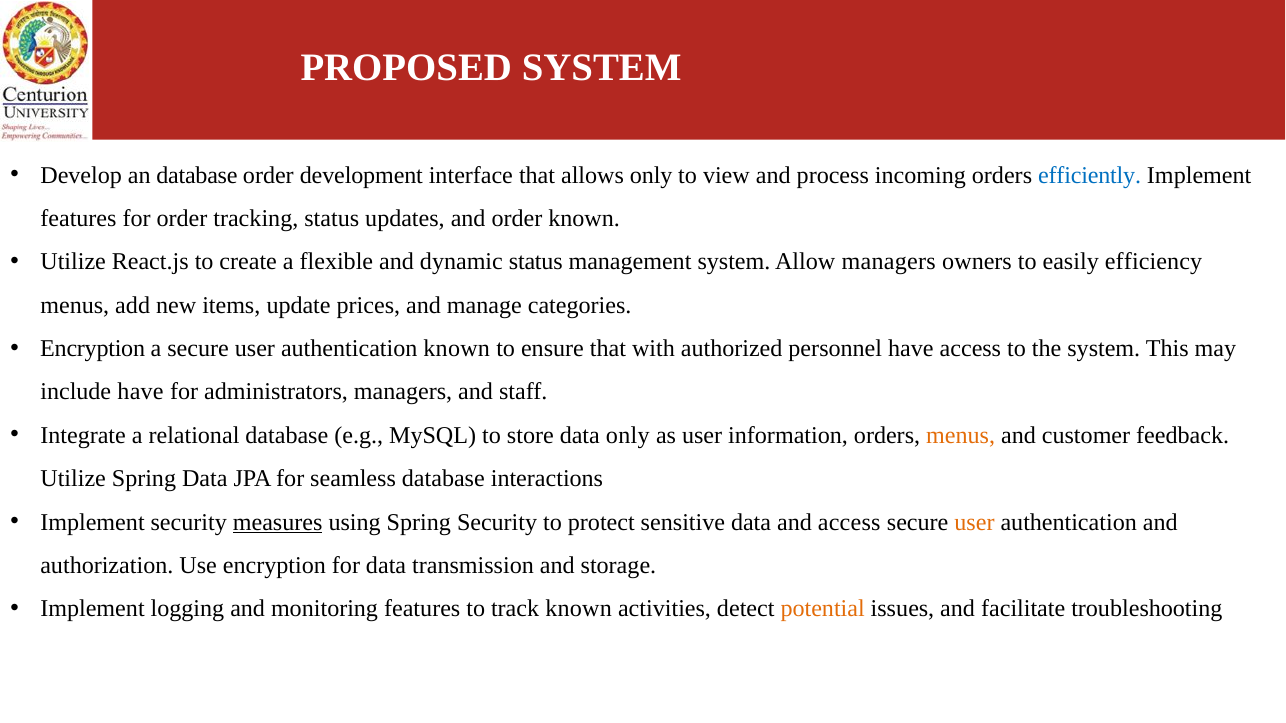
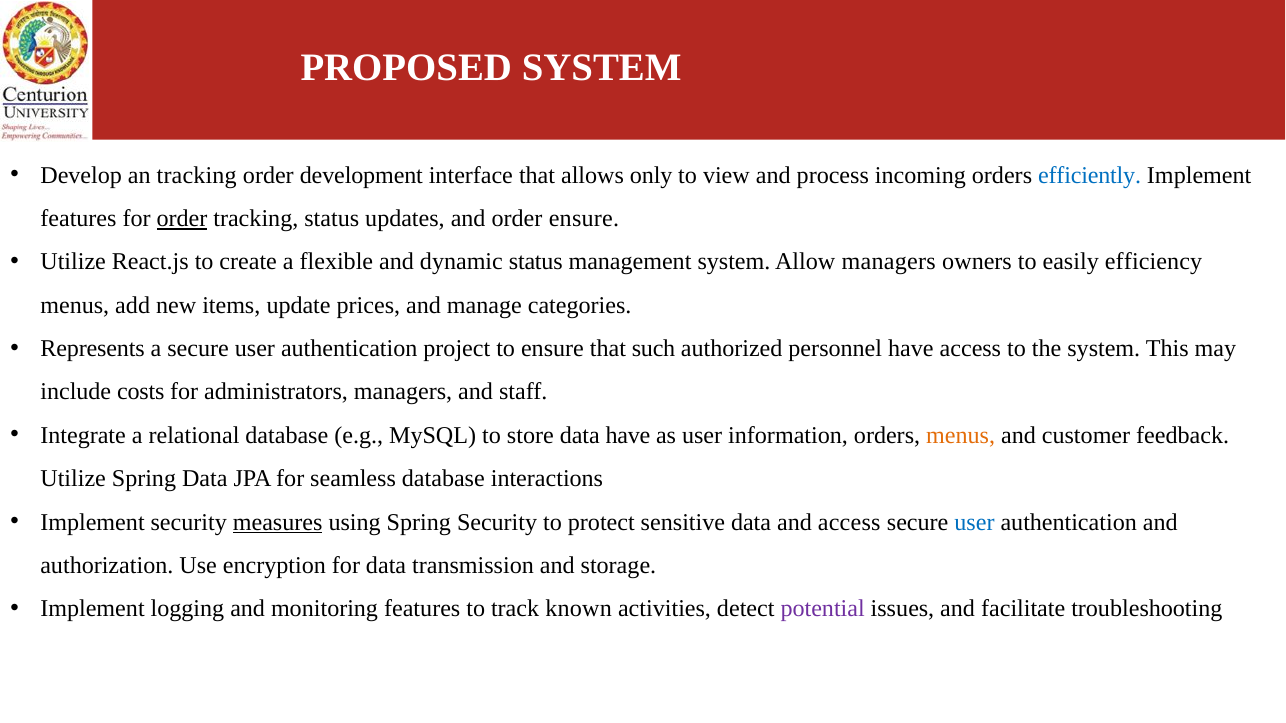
an database: database -> tracking (197, 175)
order underline: none -> present (182, 219)
order known: known -> ensure (584, 219)
Encryption: Encryption -> Represents (93, 349)
authentication known: known -> project (457, 349)
with: with -> such (654, 349)
include have: have -> costs (141, 392)
data only: only -> have (628, 436)
user colour: orange -> blue (974, 522)
potential colour: orange -> purple (823, 609)
